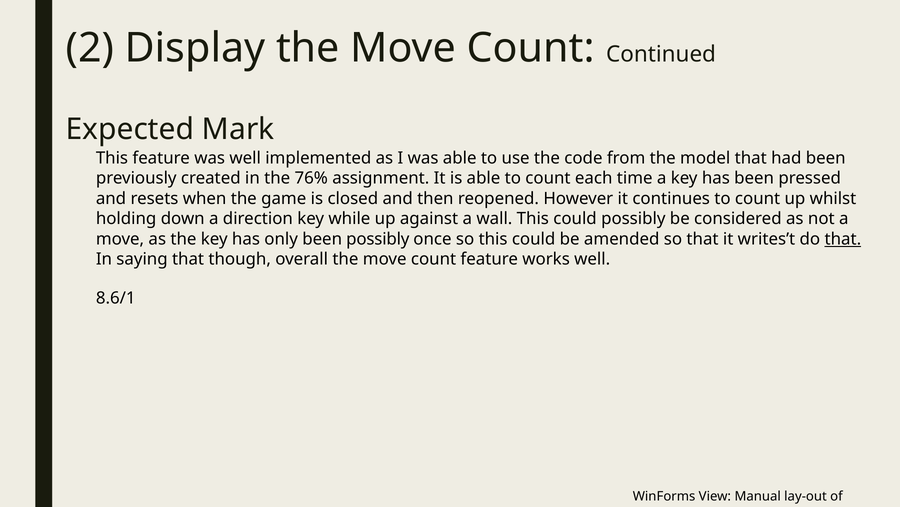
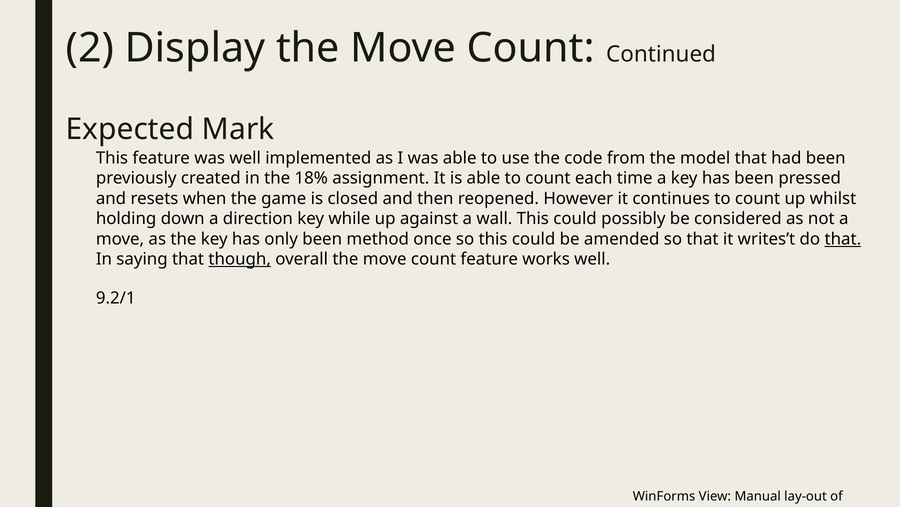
76%: 76% -> 18% (311, 178)
been possibly: possibly -> method (378, 239)
though underline: none -> present (240, 259)
8.6/1: 8.6/1 -> 9.2/1 (116, 297)
